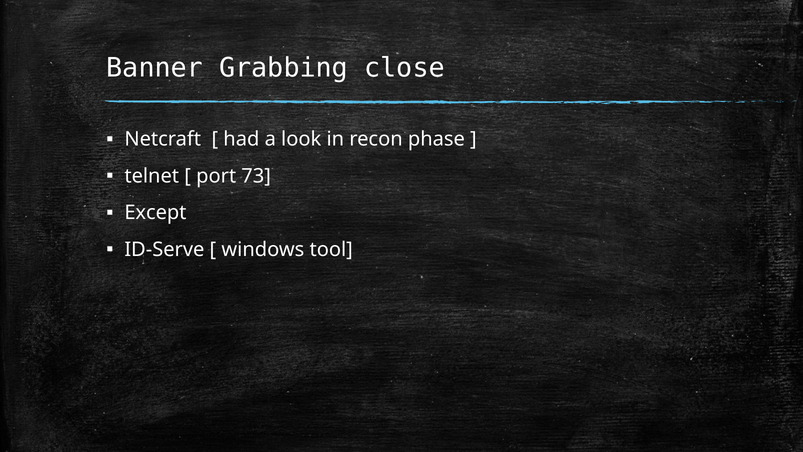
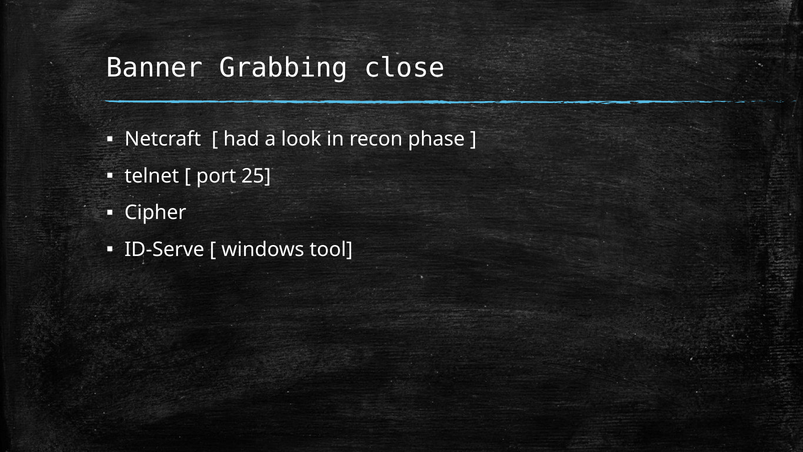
73: 73 -> 25 (256, 176)
Except: Except -> Cipher (155, 213)
